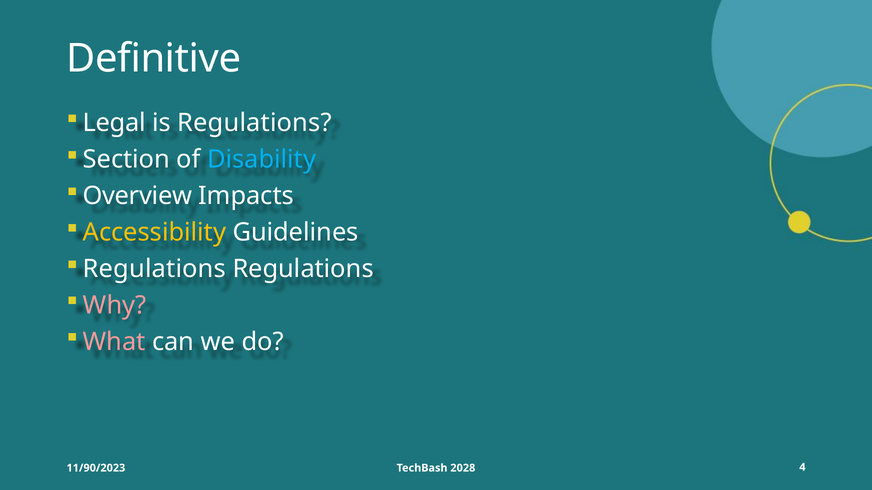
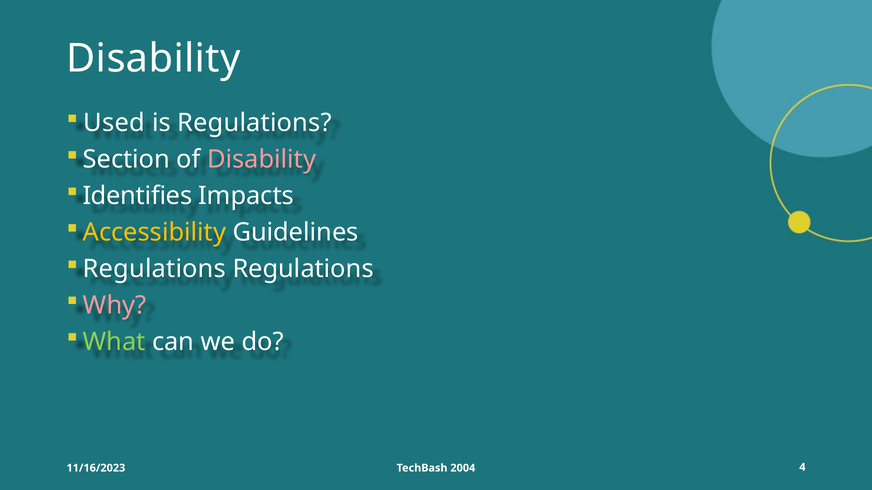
Definitive: Definitive -> Disability (153, 59)
Legal: Legal -> Used (114, 123)
Disability colour: light blue -> pink (262, 160)
Overview: Overview -> Identifies (137, 196)
What colour: pink -> light green (114, 342)
11/90/2023: 11/90/2023 -> 11/16/2023 (96, 468)
2028: 2028 -> 2004 (463, 468)
